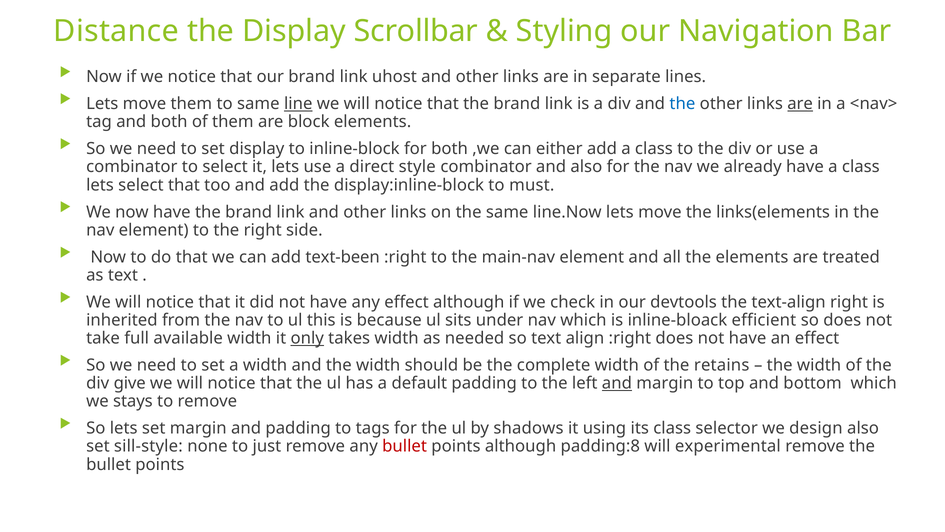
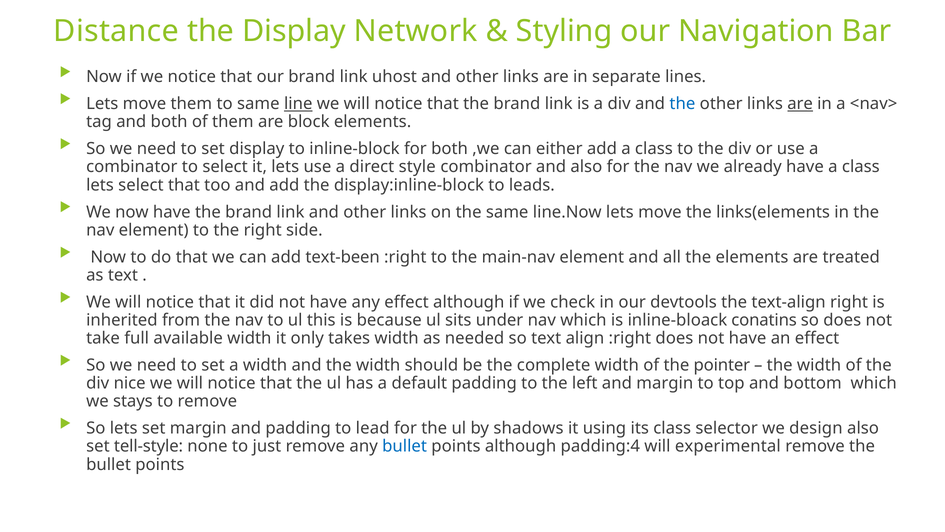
Scrollbar: Scrollbar -> Network (416, 31)
must: must -> leads (532, 185)
efficient: efficient -> conatins (764, 320)
only underline: present -> none (307, 338)
retains: retains -> pointer (722, 365)
give: give -> nice (130, 383)
and underline: present -> none (617, 383)
tags: tags -> lead (373, 428)
sill-style: sill-style -> tell-style (149, 446)
bullet colour: red -> blue (405, 446)
padding:8: padding:8 -> padding:4 (600, 446)
